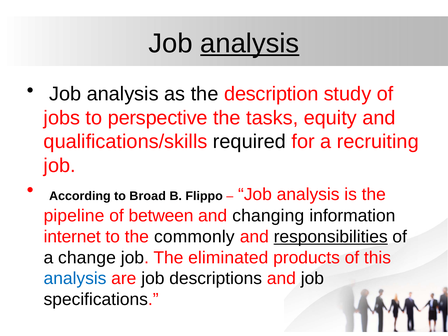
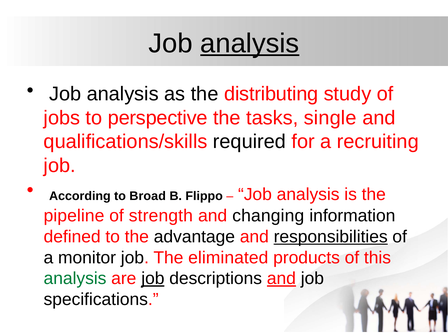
description: description -> distributing (271, 94)
equity: equity -> single (330, 118)
between: between -> strength (161, 216)
internet: internet -> defined (72, 237)
commonly: commonly -> advantage (194, 237)
change: change -> monitor (87, 258)
analysis colour: blue -> green (75, 279)
job underline: none -> present (153, 279)
and underline: none -> present (281, 279)
